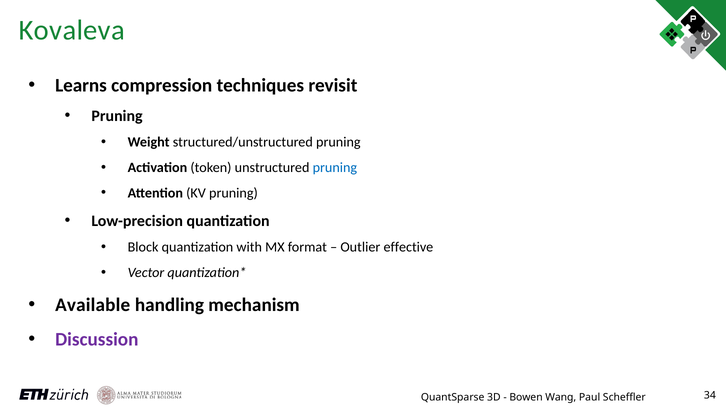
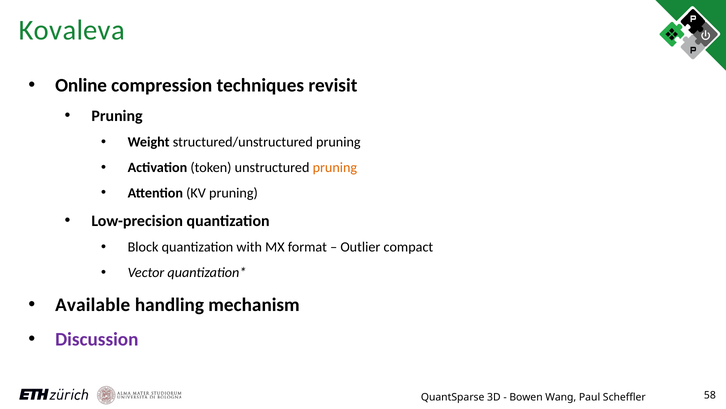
Learns: Learns -> Online (81, 85)
pruning colour: blue -> orange (335, 167)
effective: effective -> compact (408, 247)
34: 34 -> 58 (710, 395)
